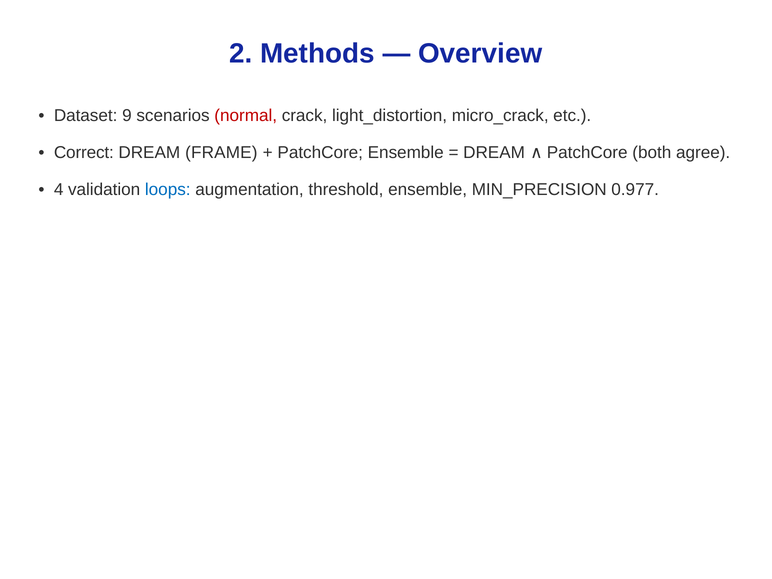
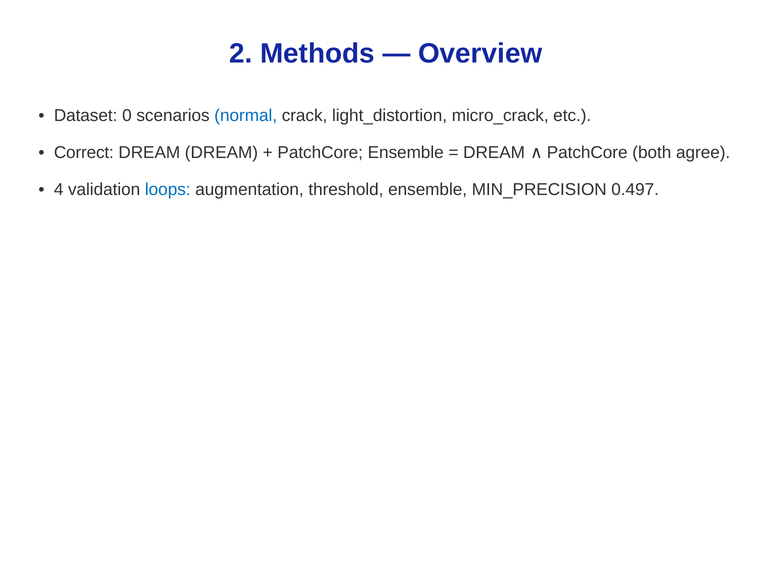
9: 9 -> 0 (127, 116)
normal colour: red -> blue (246, 116)
DREAM FRAME: FRAME -> DREAM (221, 153)
0.977: 0.977 -> 0.497 (635, 190)
